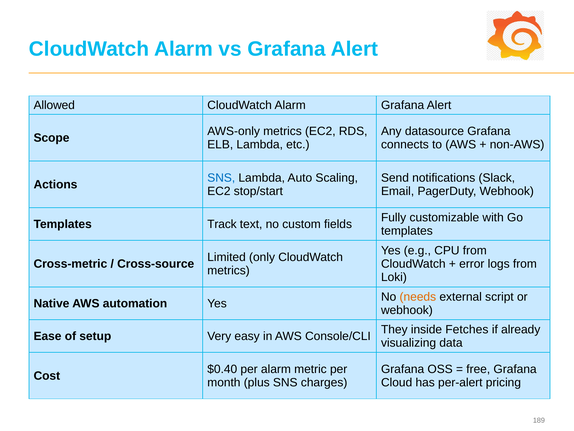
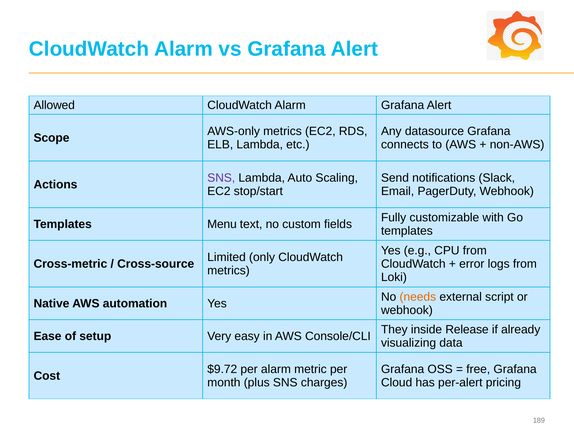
SNS colour: blue -> purple (221, 178)
Track: Track -> Menu (222, 224)
Fetches: Fetches -> Release (467, 329)
$0.40: $0.40 -> $9.72 (222, 369)
